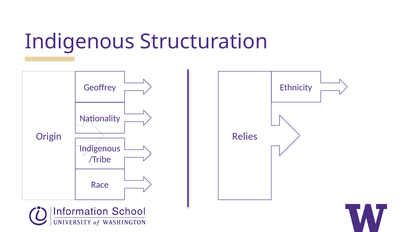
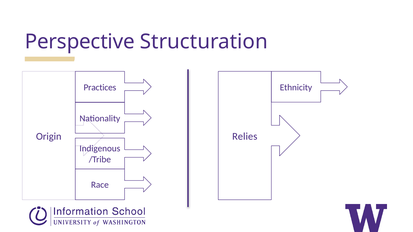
Indigenous: Indigenous -> Perspective (80, 42)
Geoffrey: Geoffrey -> Practices (100, 88)
